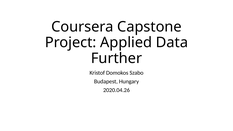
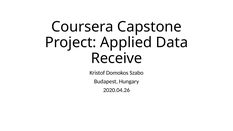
Further: Further -> Receive (117, 58)
